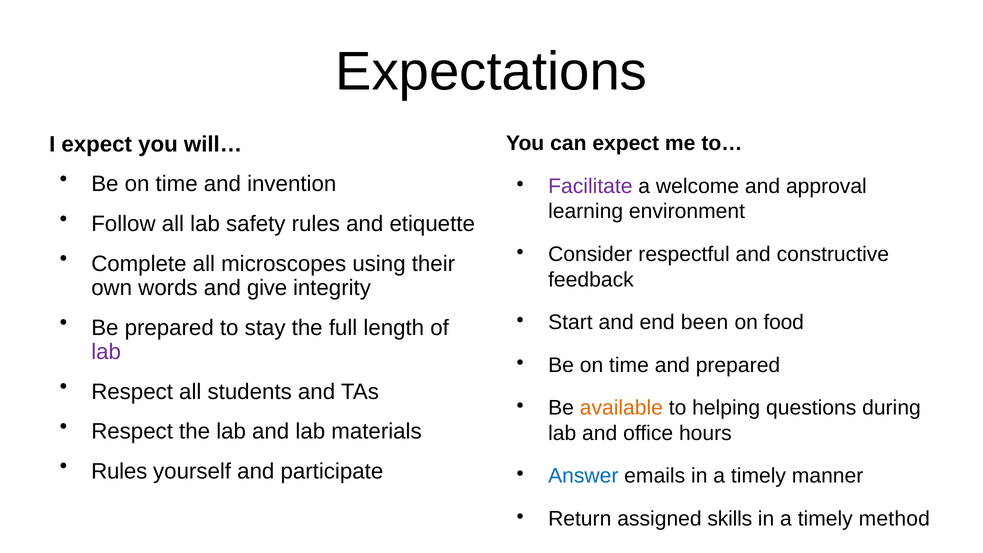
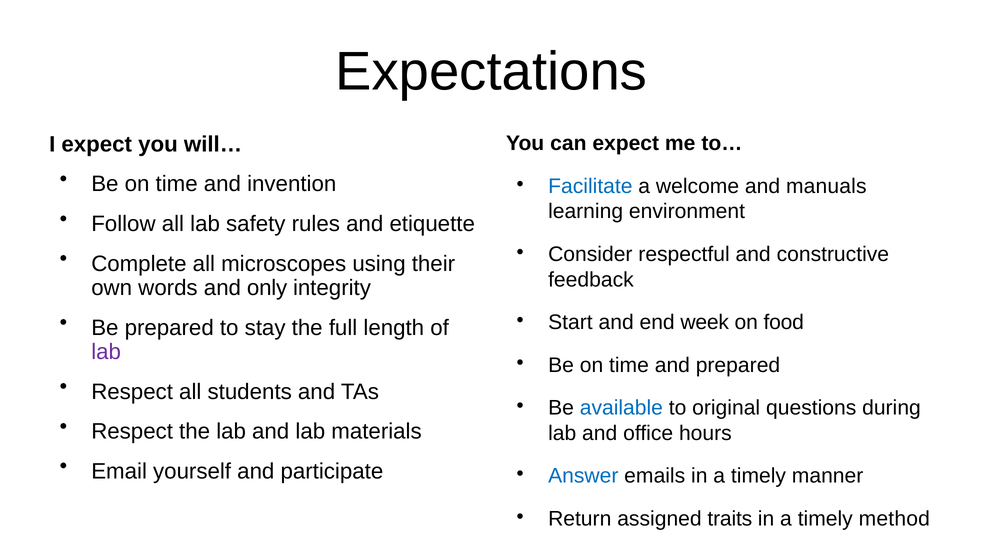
Facilitate colour: purple -> blue (590, 186)
approval: approval -> manuals (826, 186)
give: give -> only (267, 288)
been: been -> week (705, 322)
available colour: orange -> blue (621, 408)
helping: helping -> original (726, 408)
Rules: Rules -> Email (119, 471)
skills: skills -> traits (730, 519)
